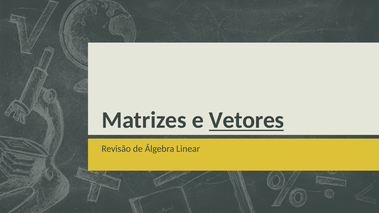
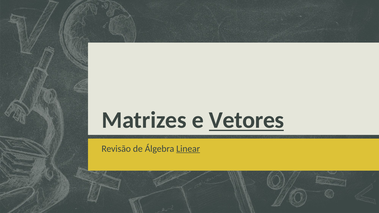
Linear underline: none -> present (188, 149)
